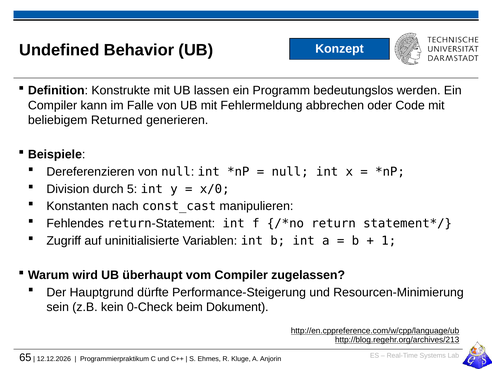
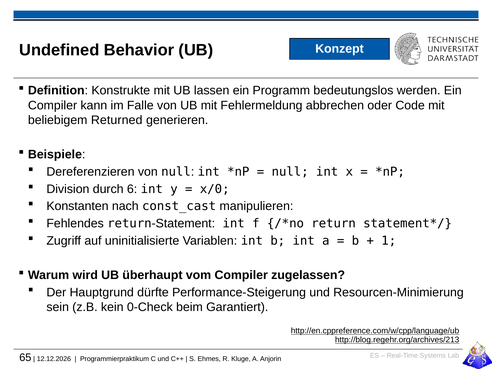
5: 5 -> 6 (132, 189)
Dokument: Dokument -> Garantiert (237, 307)
